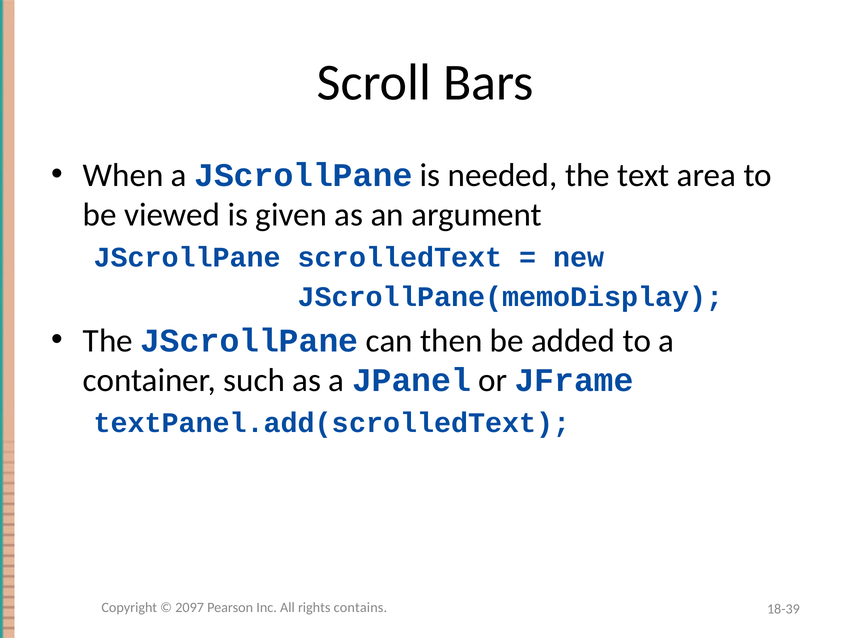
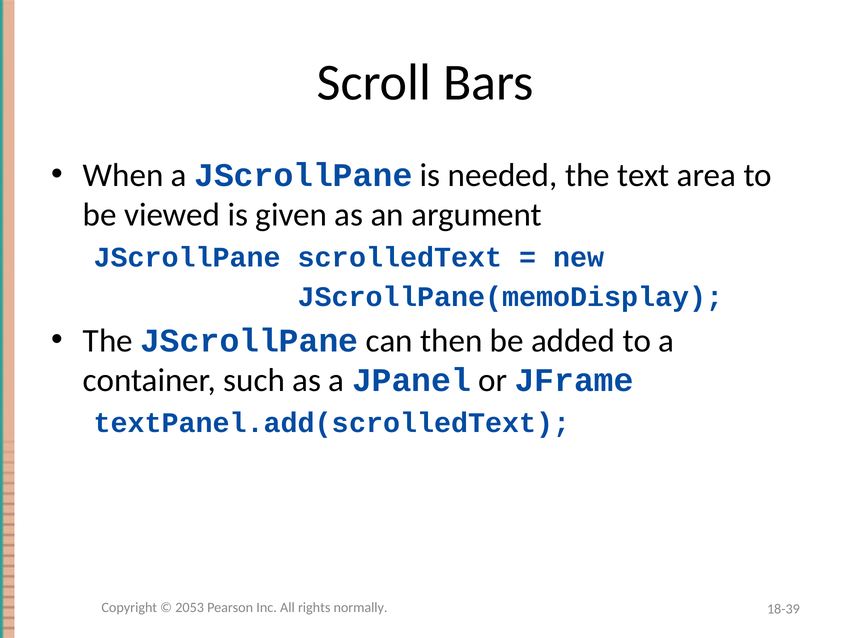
2097: 2097 -> 2053 (190, 608)
contains: contains -> normally (361, 608)
